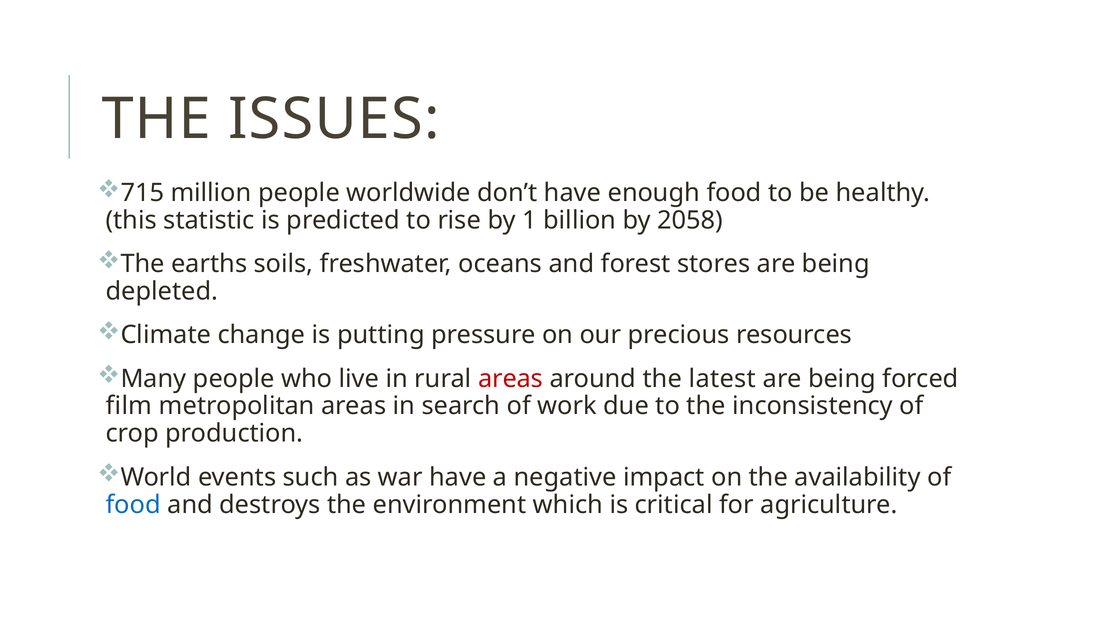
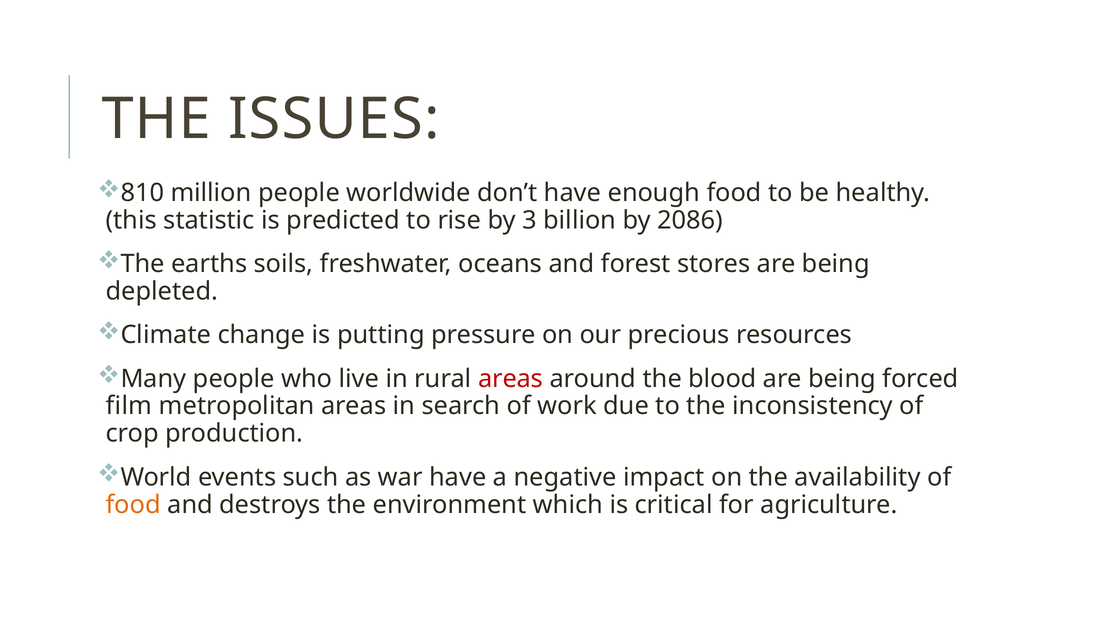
715: 715 -> 810 (142, 193)
1: 1 -> 3 (530, 220)
2058: 2058 -> 2086 (690, 220)
latest: latest -> blood (722, 379)
food colour: blue -> orange (133, 505)
